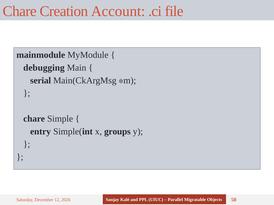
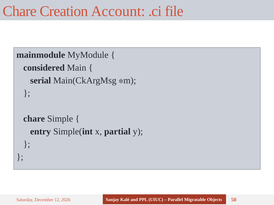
debugging: debugging -> considered (44, 68)
groups: groups -> partial (117, 132)
